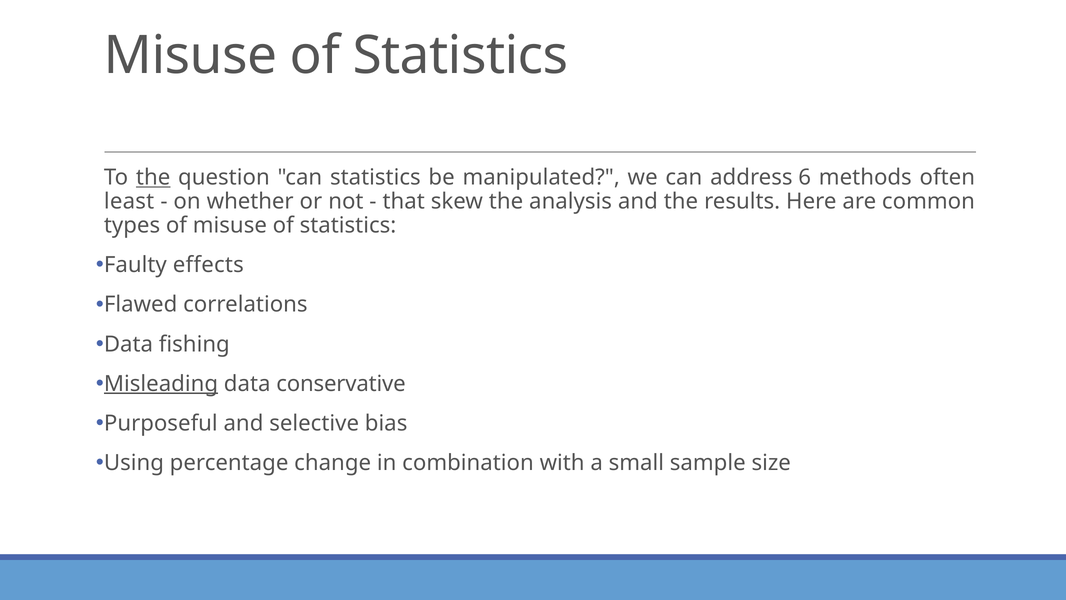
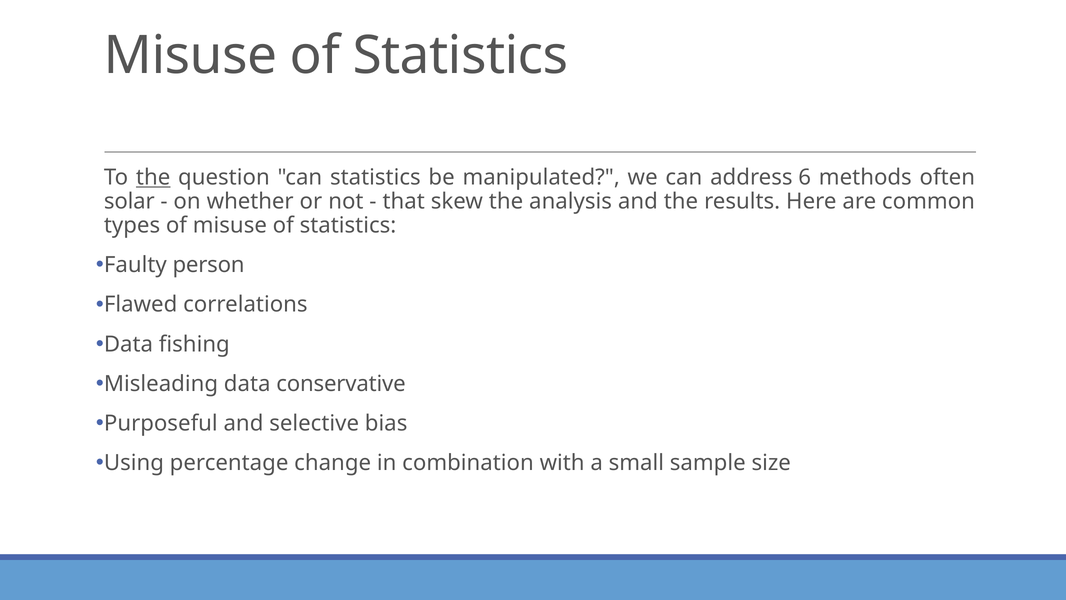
least: least -> solar (129, 201)
effects: effects -> person (209, 265)
Misleading underline: present -> none (161, 384)
